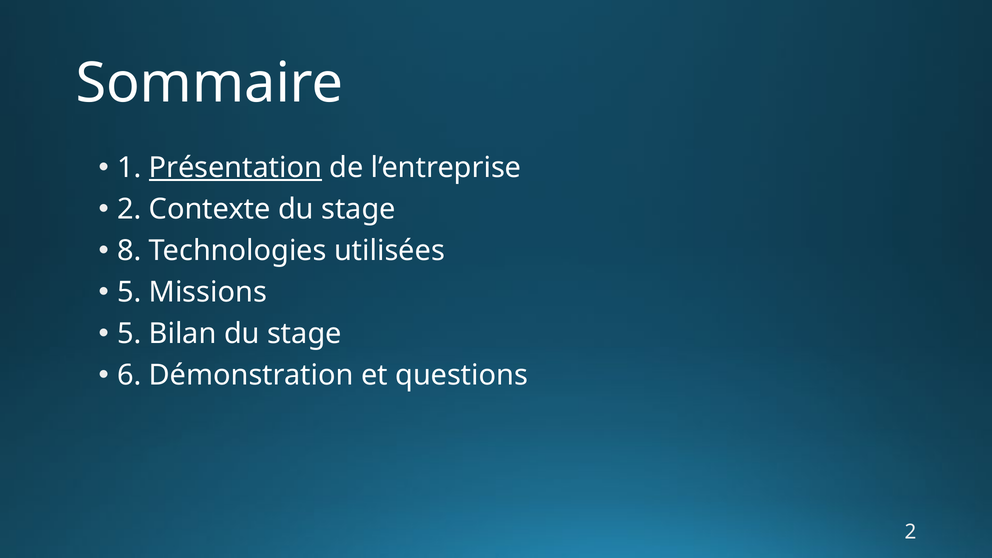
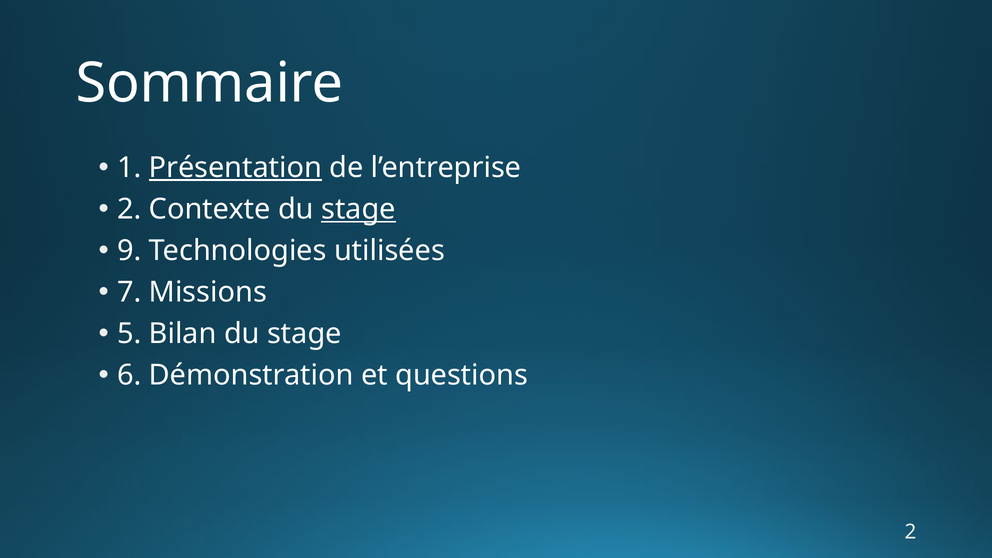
stage underline: none -> present (359, 209)
8: 8 -> 9 (129, 251)
5: 5 -> 7 (129, 292)
